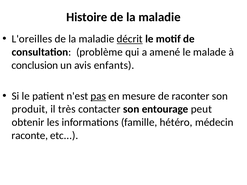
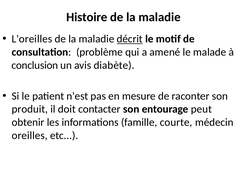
enfants: enfants -> diabète (114, 65)
pas underline: present -> none (98, 96)
très: très -> doit (67, 109)
hétéro: hétéro -> courte (176, 122)
raconte: raconte -> oreilles (30, 136)
